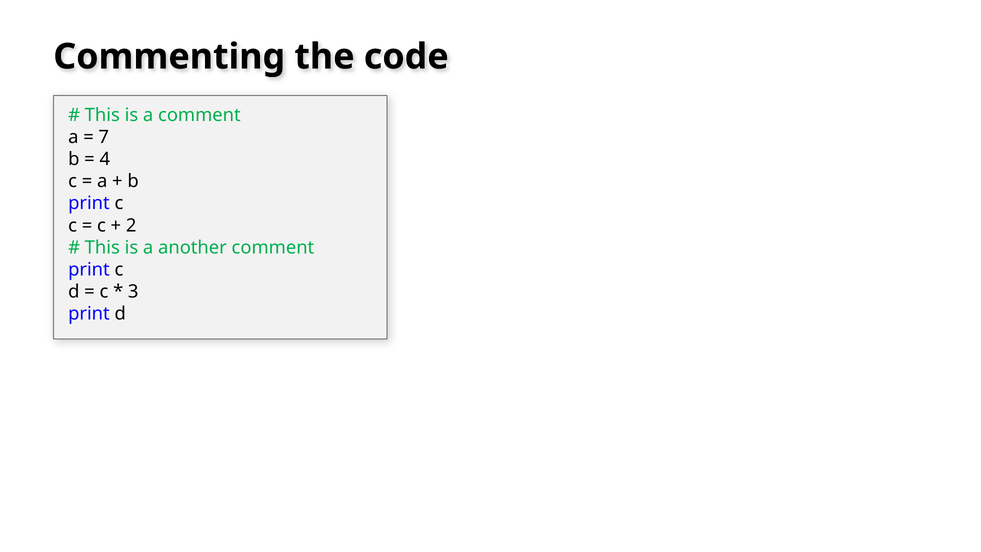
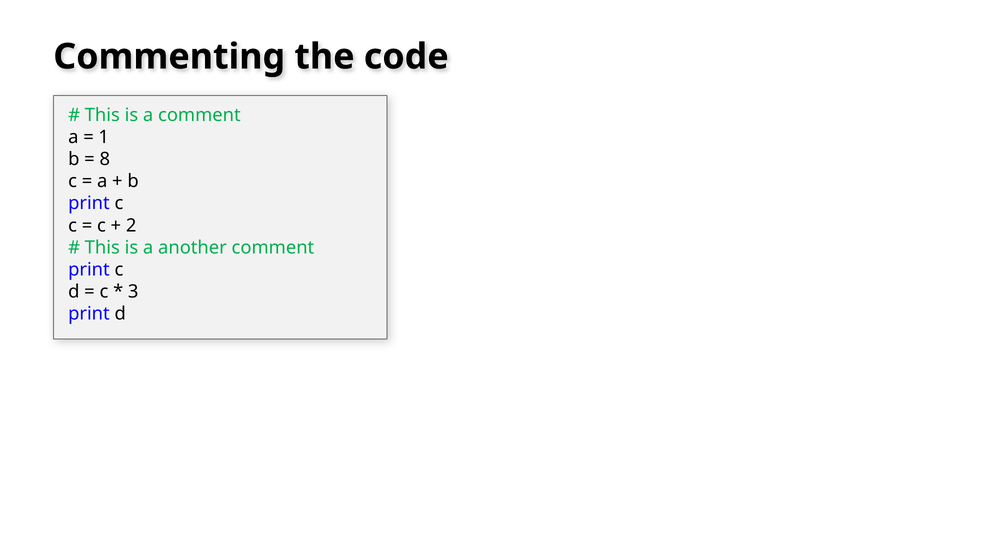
7: 7 -> 1 (104, 137)
4: 4 -> 8 (105, 159)
